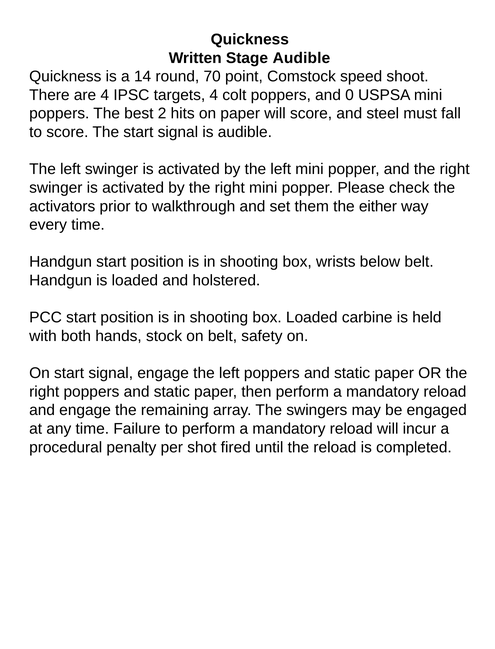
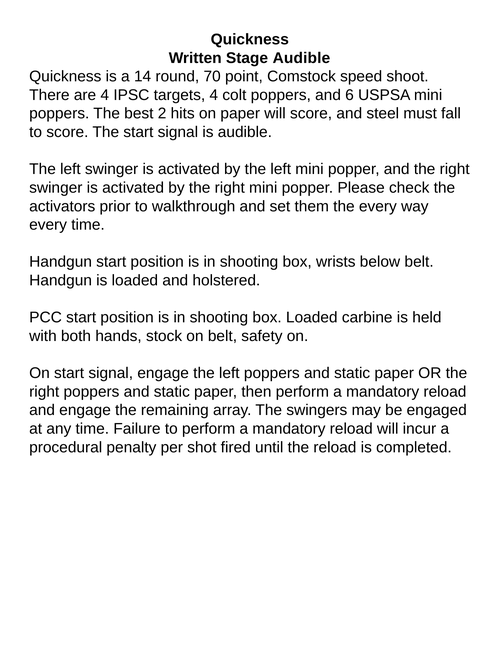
0: 0 -> 6 (350, 95)
the either: either -> every (378, 206)
